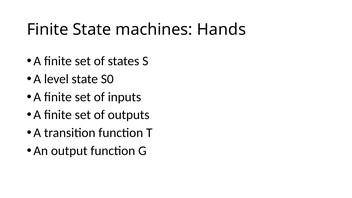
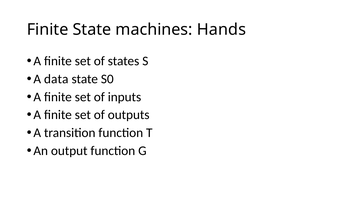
level: level -> data (56, 79)
